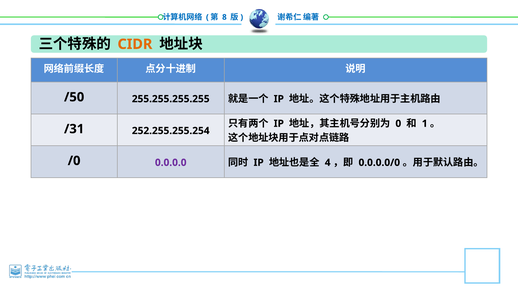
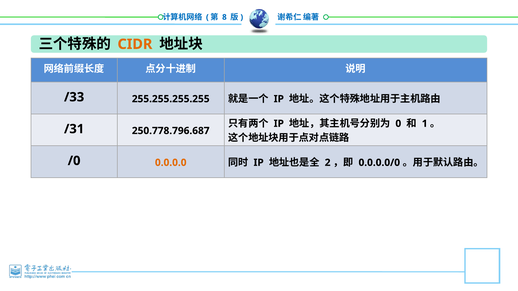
/50: /50 -> /33 (74, 97)
252.255.255.254: 252.255.255.254 -> 250.778.796.687 (171, 131)
0.0.0.0 colour: purple -> orange (171, 163)
4: 4 -> 2 (328, 163)
